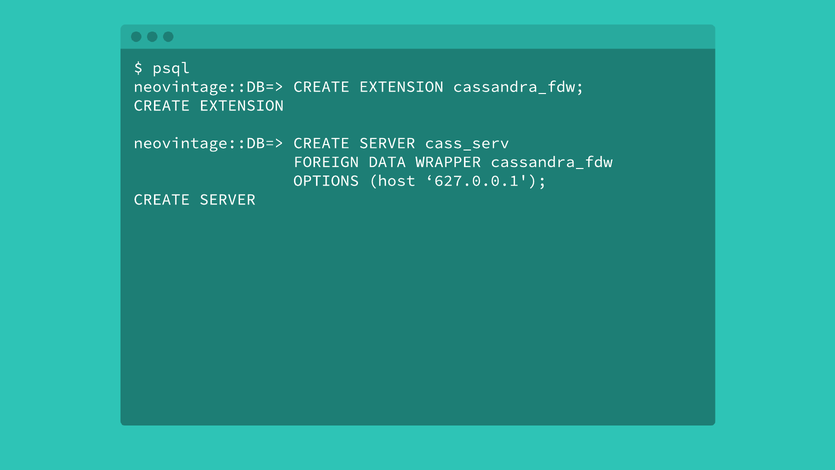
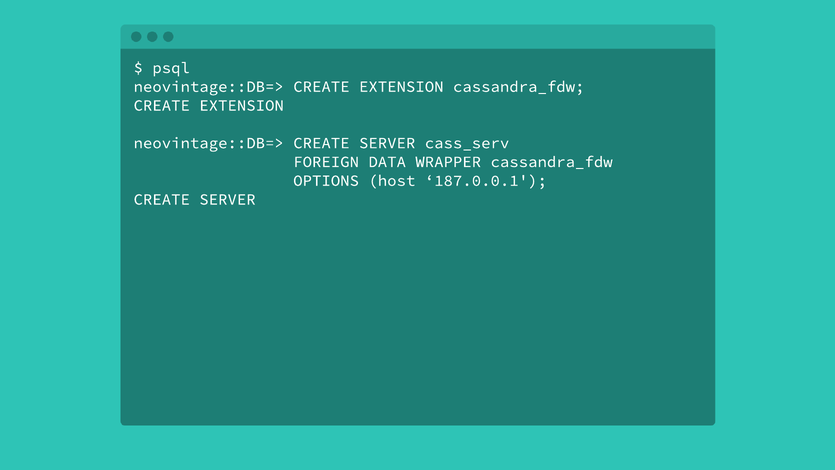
627.0.0.1: 627.0.0.1 -> 187.0.0.1 (486, 181)
